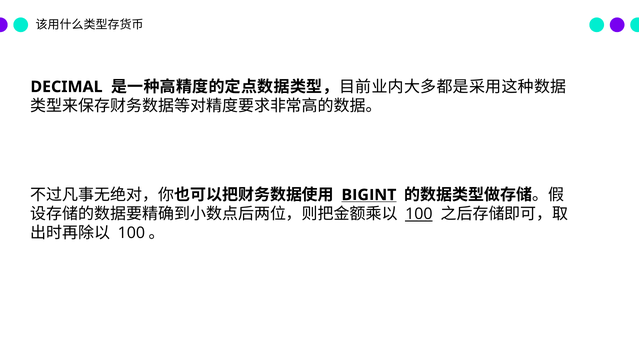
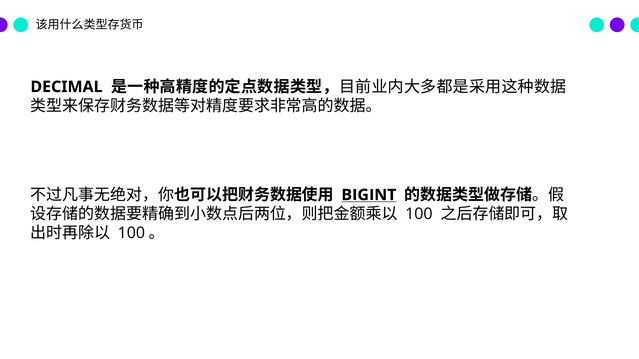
100 underline: present -> none (419, 214)
